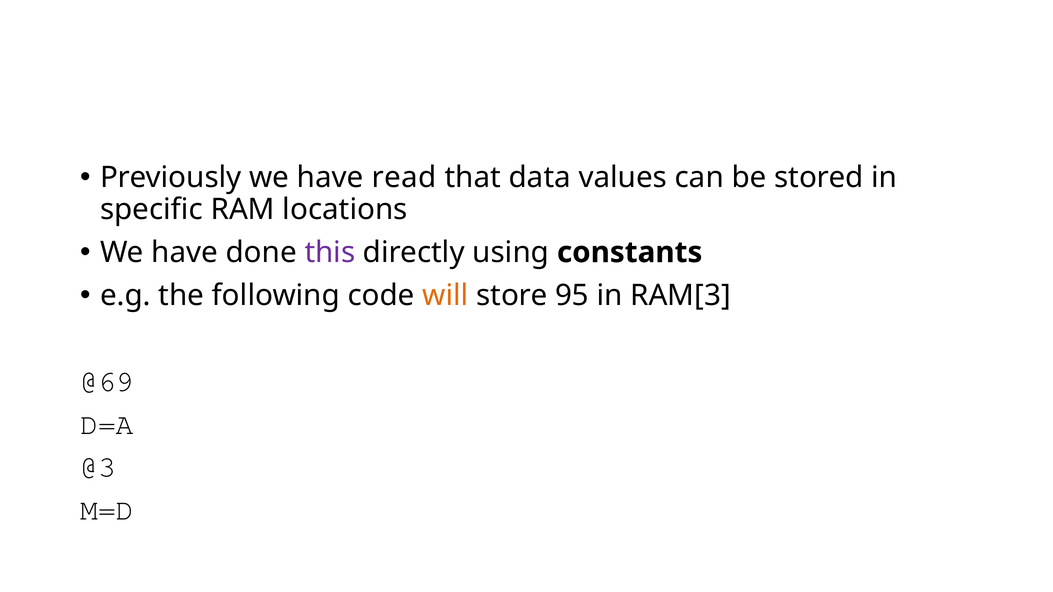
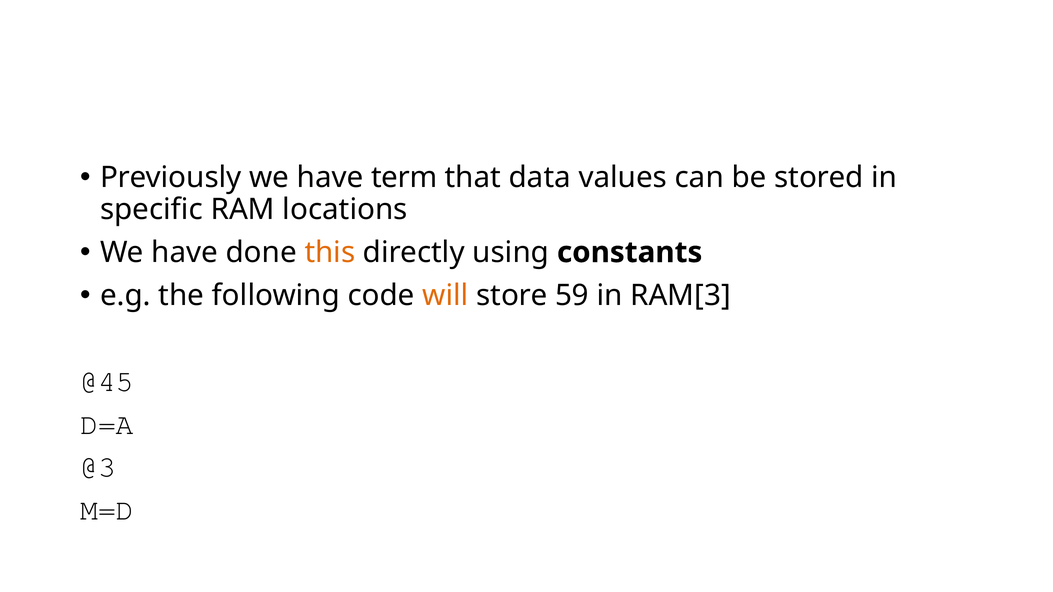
read: read -> term (404, 177)
this colour: purple -> orange (330, 252)
95: 95 -> 59 (572, 295)
@69: @69 -> @45 (107, 381)
